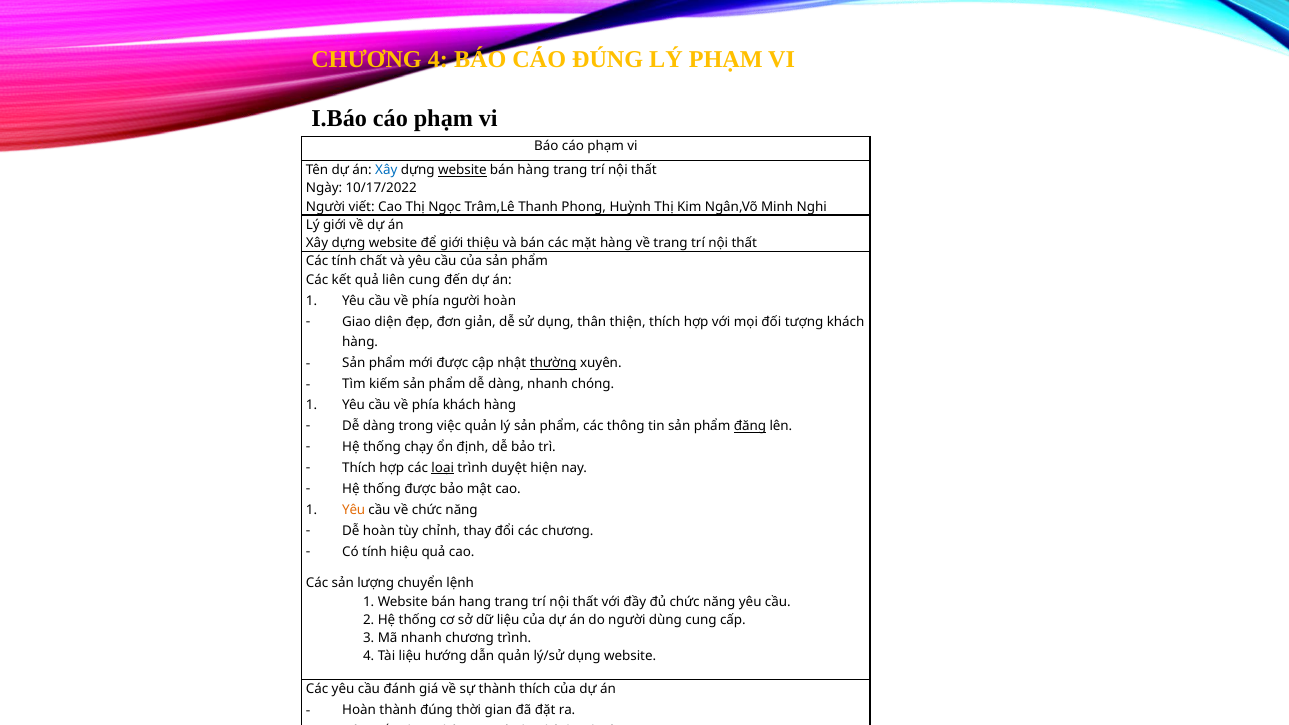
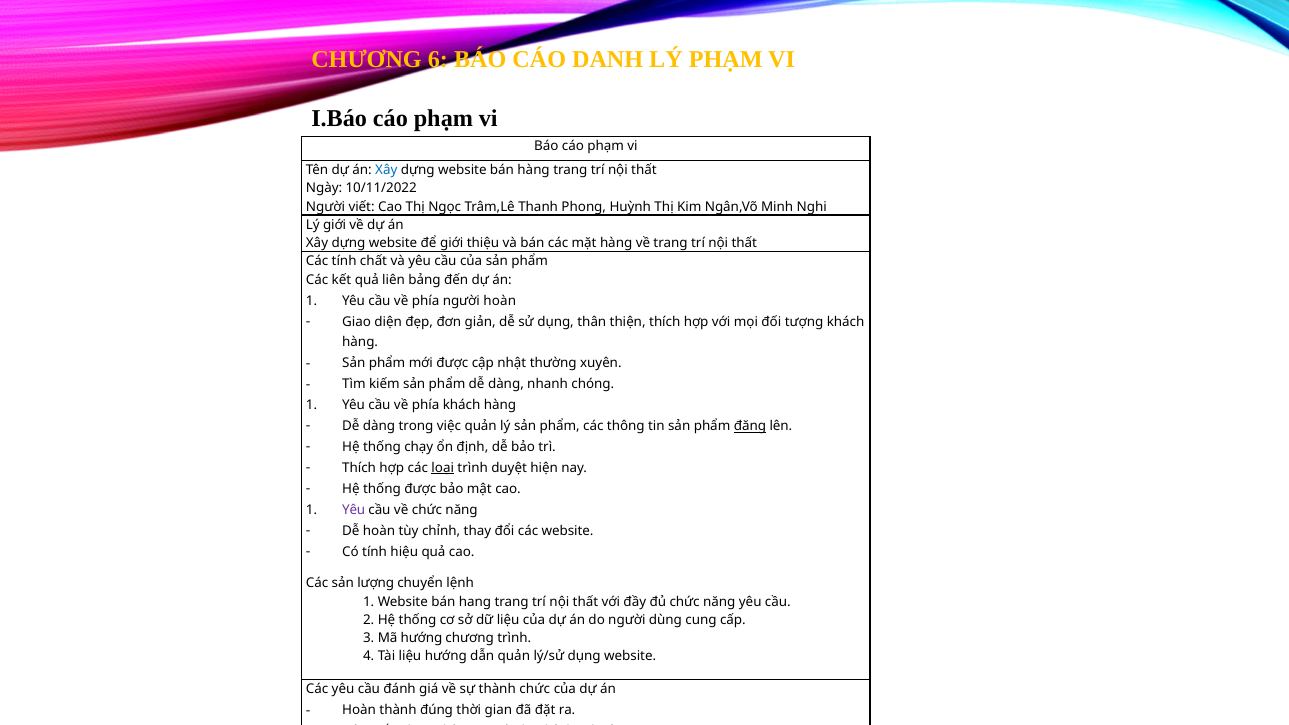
CHƯƠNG 4: 4 -> 6 (438, 60)
CÁO ĐÚNG: ĐÚNG -> DANH (608, 60)
website underline: present -> none (462, 170)
10/17/2022: 10/17/2022 -> 10/11/2022 (381, 188)
liên cung: cung -> bảng (425, 280)
thường underline: present -> none (553, 363)
Yêu colour: orange -> purple (354, 510)
các chương: chương -> website (568, 531)
Mã nhanh: nhanh -> hướng (421, 638)
thành thích: thích -> chức (535, 690)
